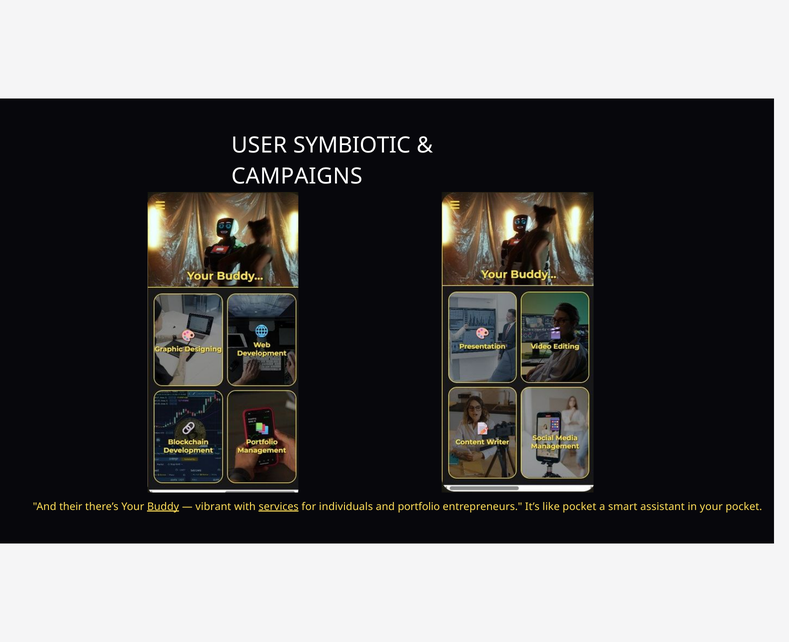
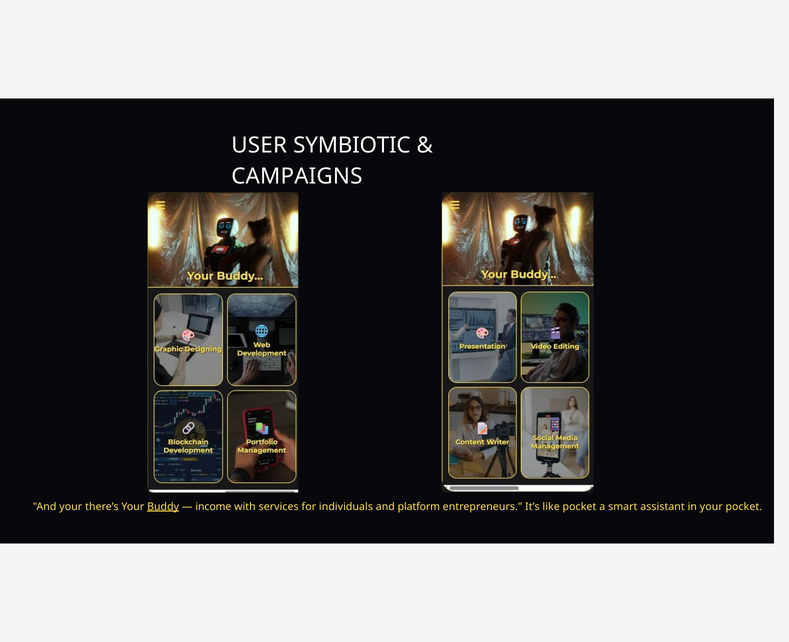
And their: their -> your (71, 506)
vibrant: vibrant -> income (213, 506)
services underline: present -> none (279, 506)
portfolio: portfolio -> platform (419, 506)
